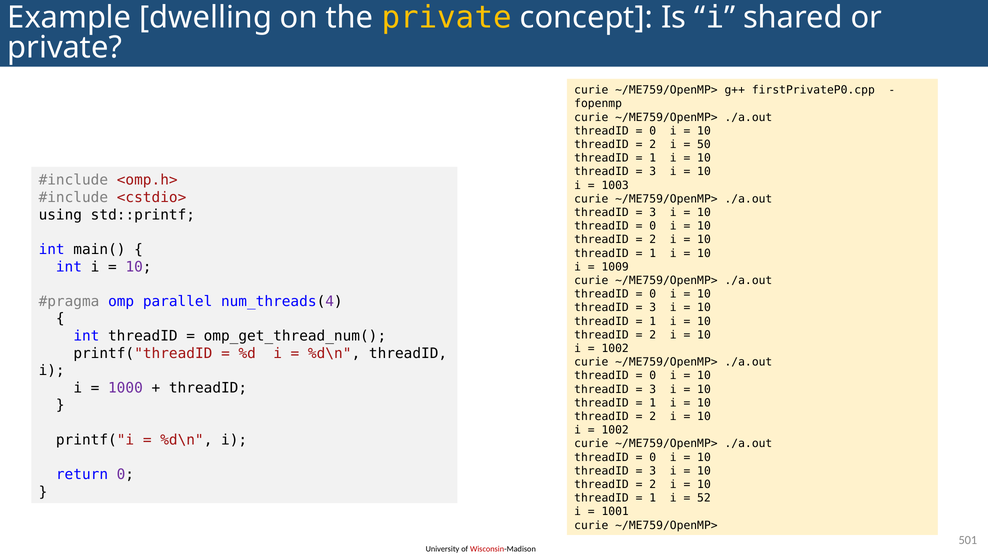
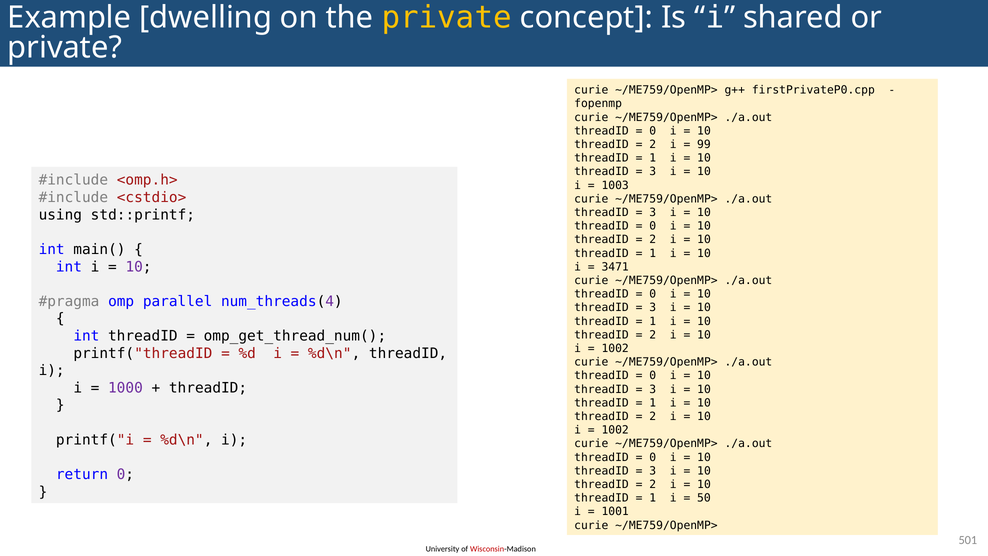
50: 50 -> 99 (704, 144)
1009: 1009 -> 3471 (615, 267)
52: 52 -> 50 (704, 498)
